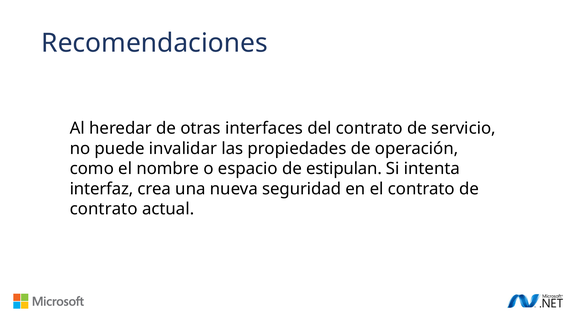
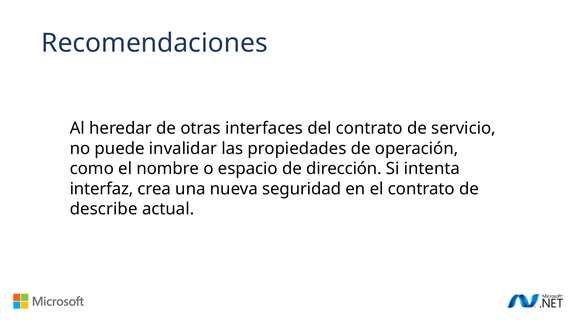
estipulan: estipulan -> dirección (344, 169)
contrato: contrato -> describe (104, 209)
